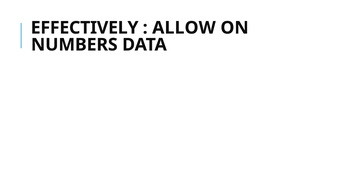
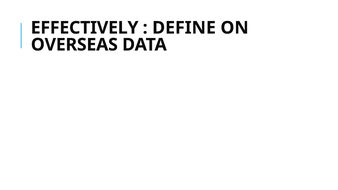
ALLOW: ALLOW -> DEFINE (184, 28)
NUMBERS: NUMBERS -> OVERSEAS (74, 45)
